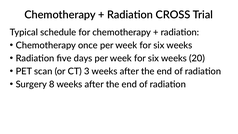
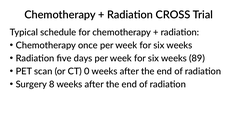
20: 20 -> 89 (197, 58)
3: 3 -> 0 (87, 71)
